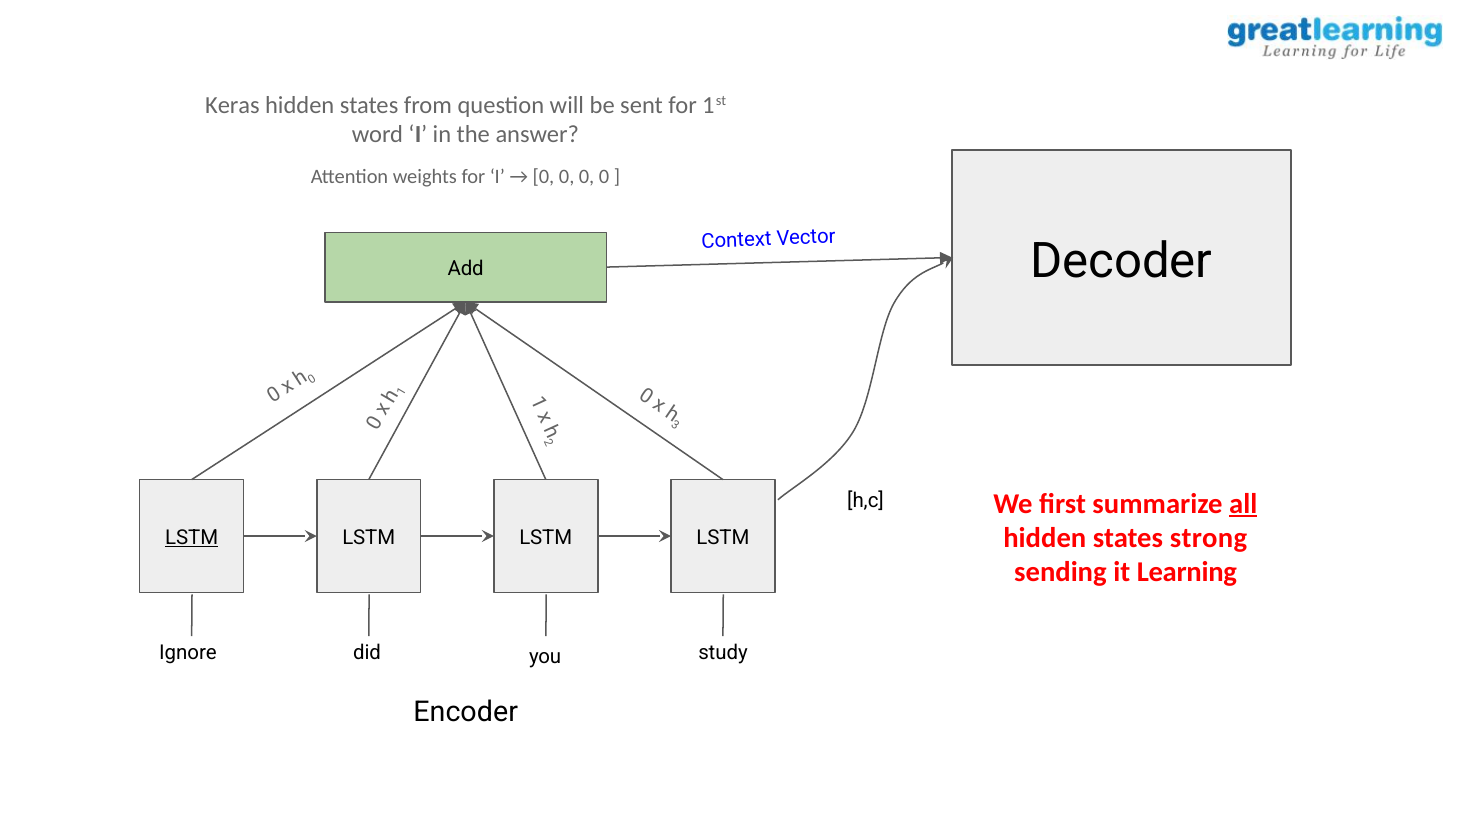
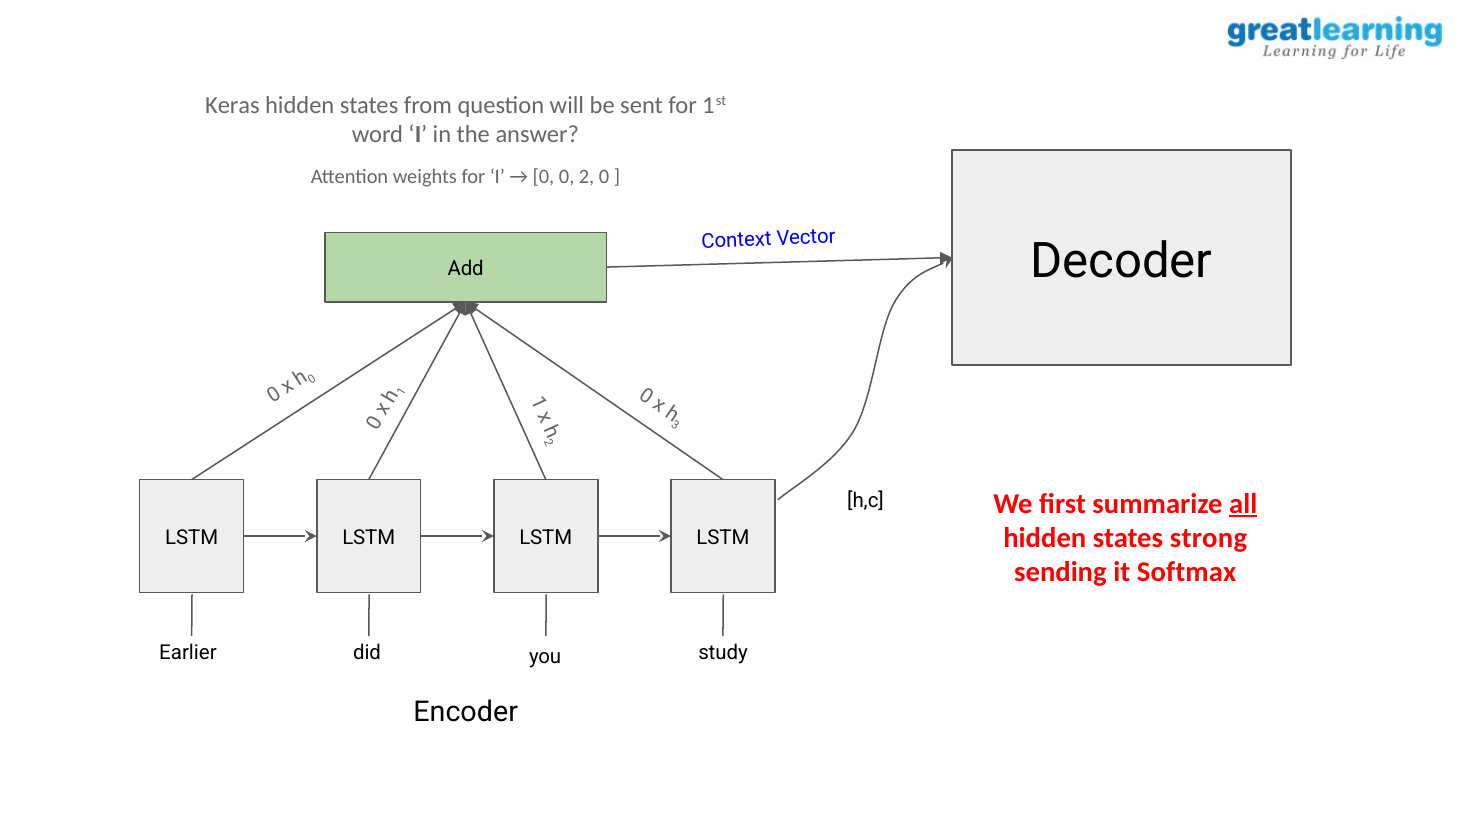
0: 0 -> 2 (587, 176)
LSTM underline: present -> none (192, 538)
Learning: Learning -> Softmax (1187, 573)
Ignore: Ignore -> Earlier (188, 653)
